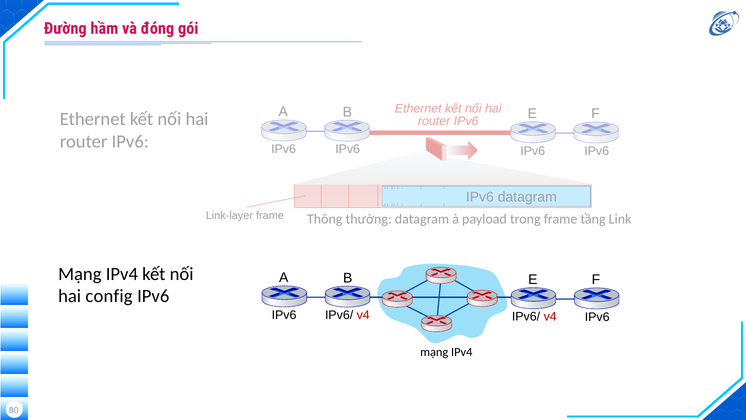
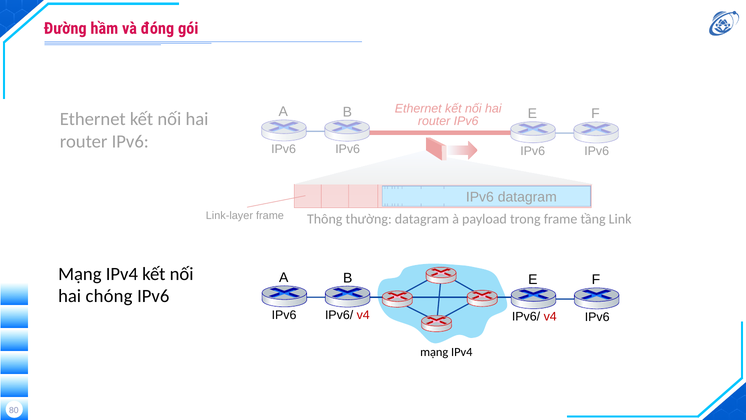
config: config -> chóng (109, 296)
